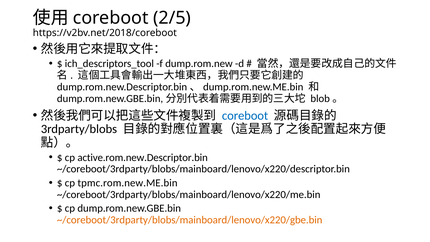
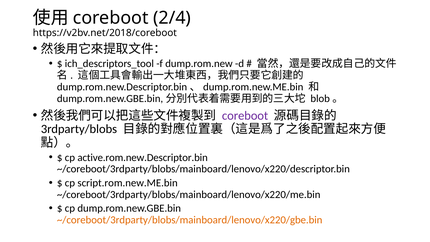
2/5: 2/5 -> 2/4 (172, 18)
coreboot colour: blue -> purple (245, 116)
tpmc.rom.new.ME.bin: tpmc.rom.new.ME.bin -> script.rom.new.ME.bin (128, 183)
